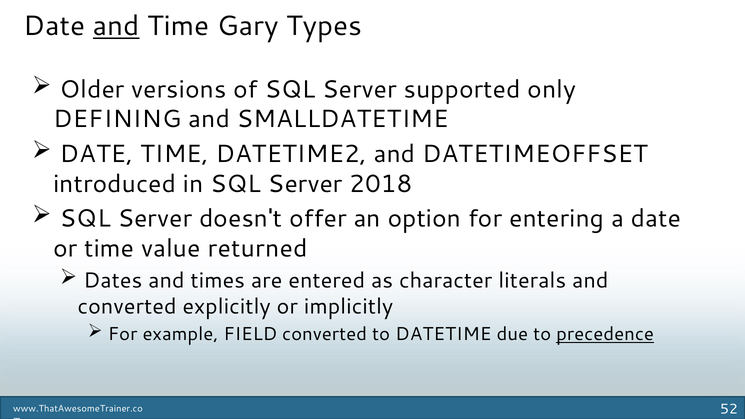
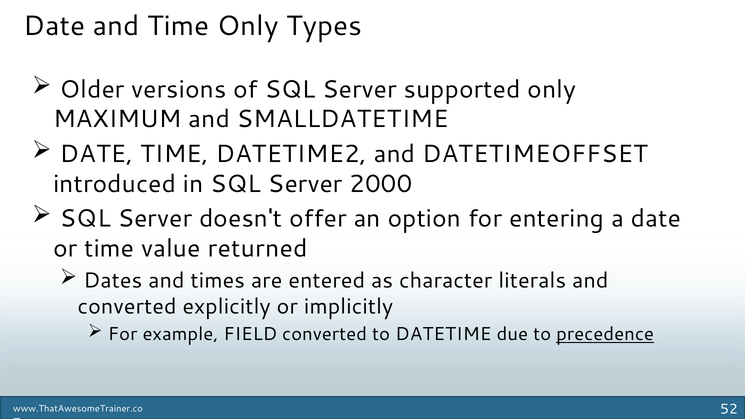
and underline: present -> none (116, 26)
Time Gary: Gary -> Only (248, 26)
DEFINING: DEFINING -> MAXIMUM (117, 119)
2018: 2018 -> 2000 (381, 184)
